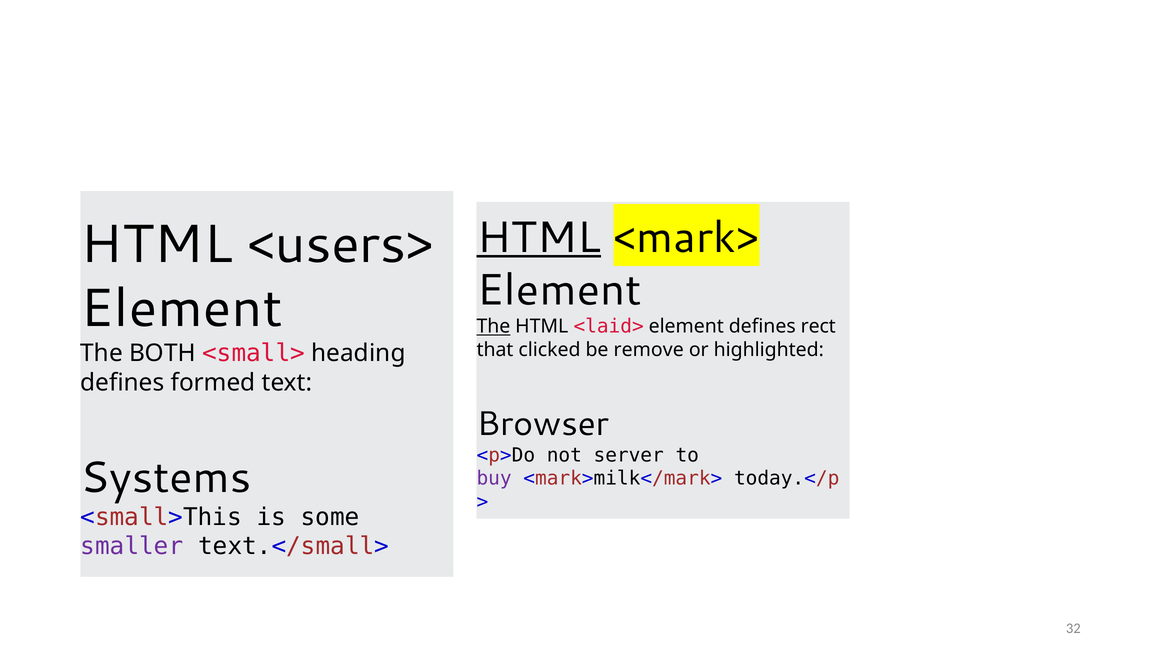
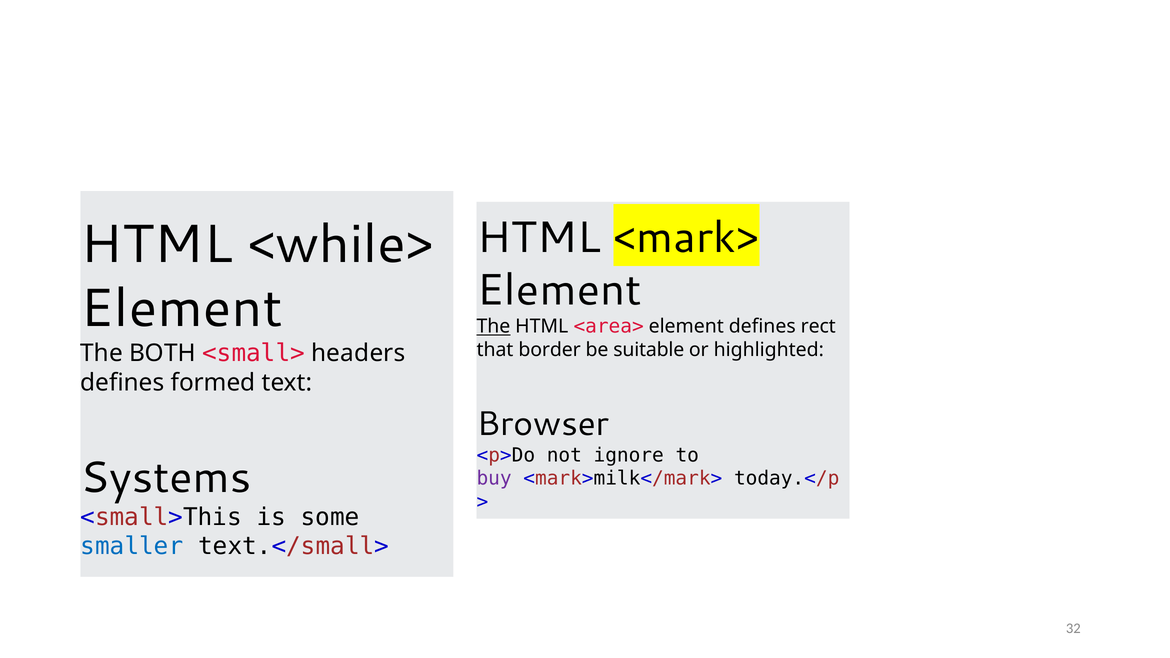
HTML underline: present -> none (539, 238)
<users>: <users> -> <while> (341, 244)
<laid>: <laid> -> <area> (609, 327)
clicked: clicked -> border (550, 350)
remove: remove -> suitable (649, 350)
heading: heading -> headers (358, 353)
server: server -> ignore (629, 455)
smaller colour: purple -> blue (132, 547)
